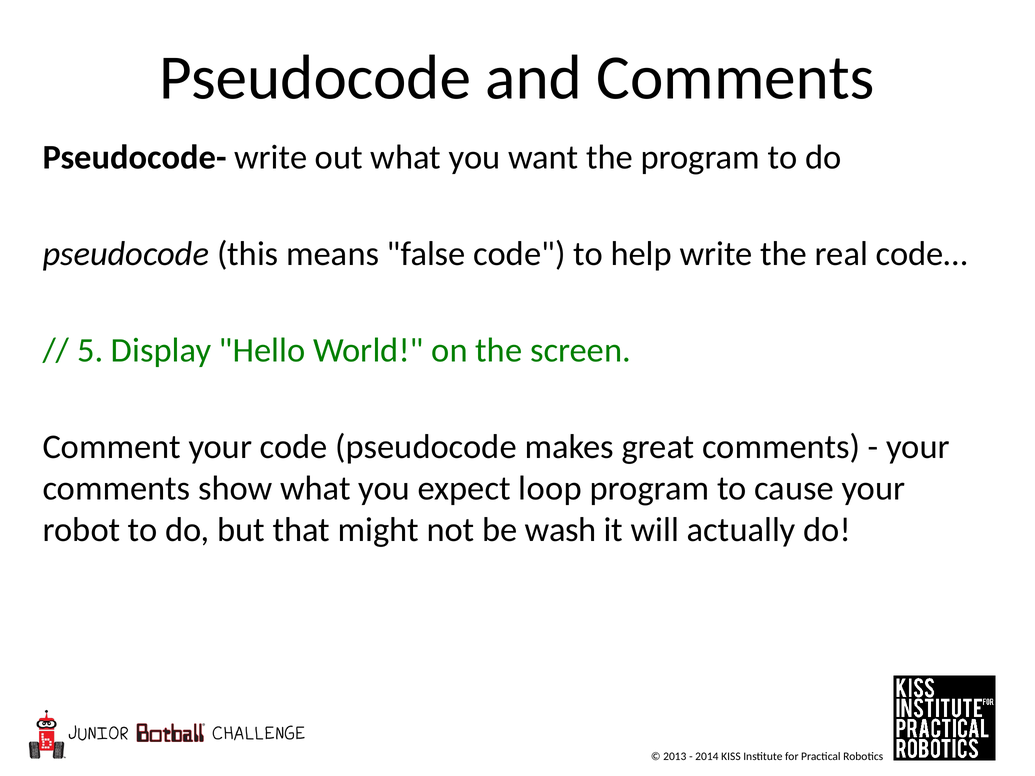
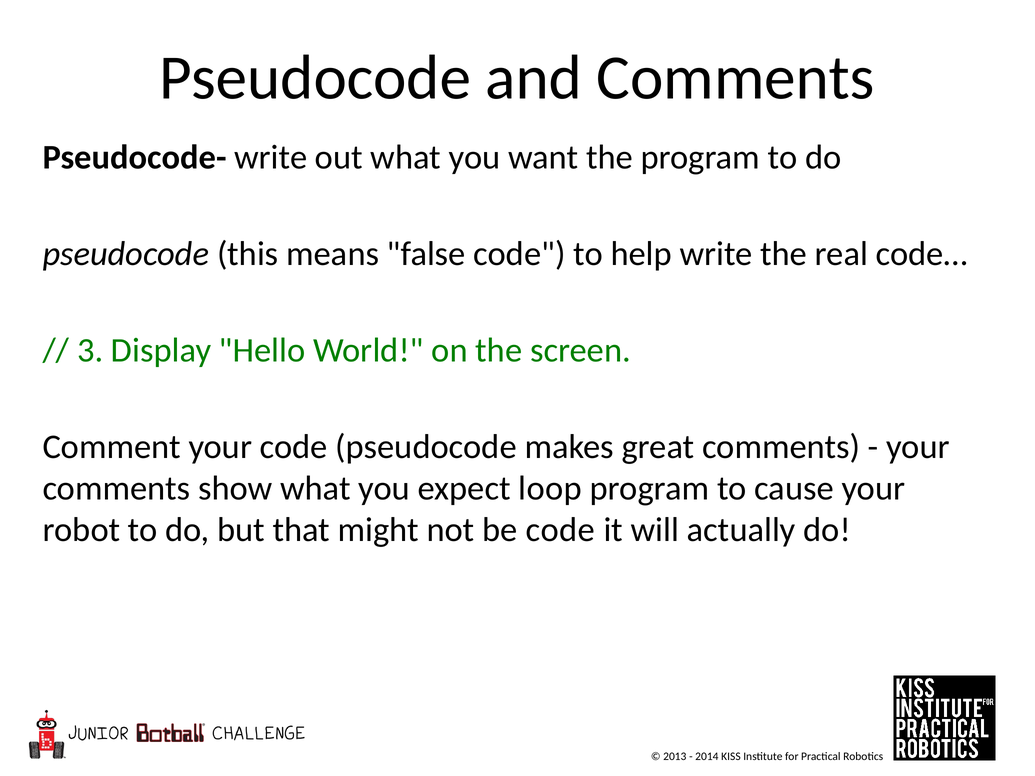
5: 5 -> 3 (90, 350)
be wash: wash -> code (560, 530)
